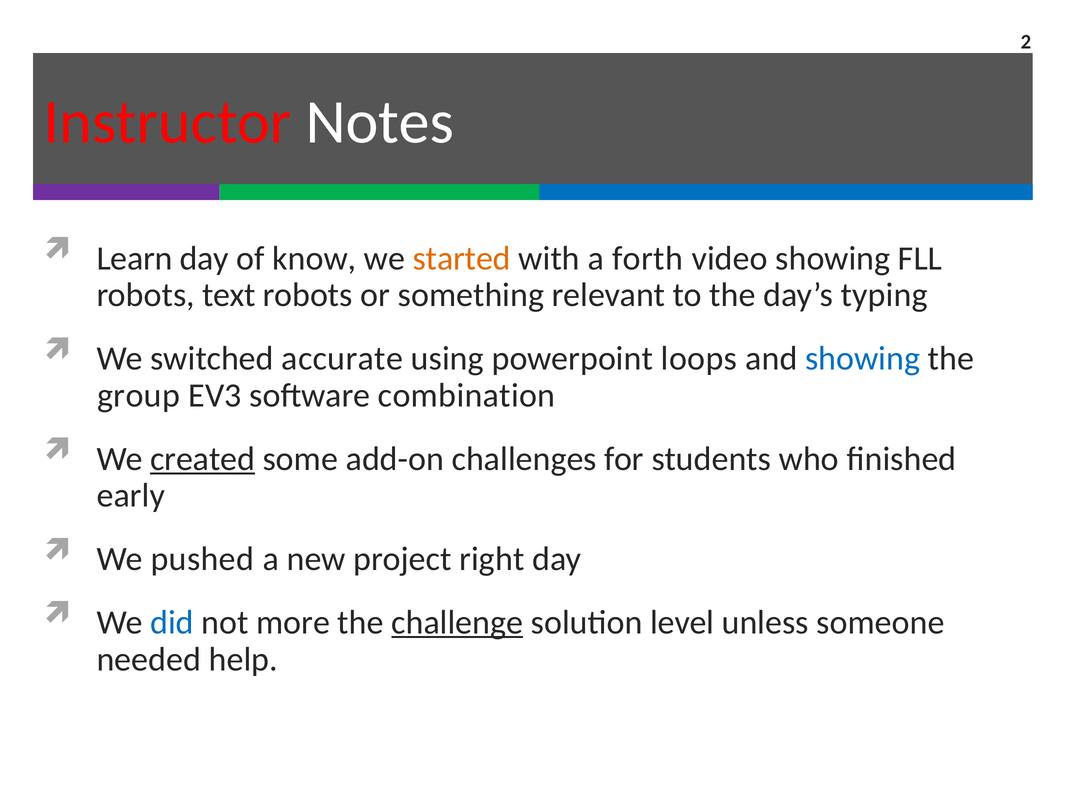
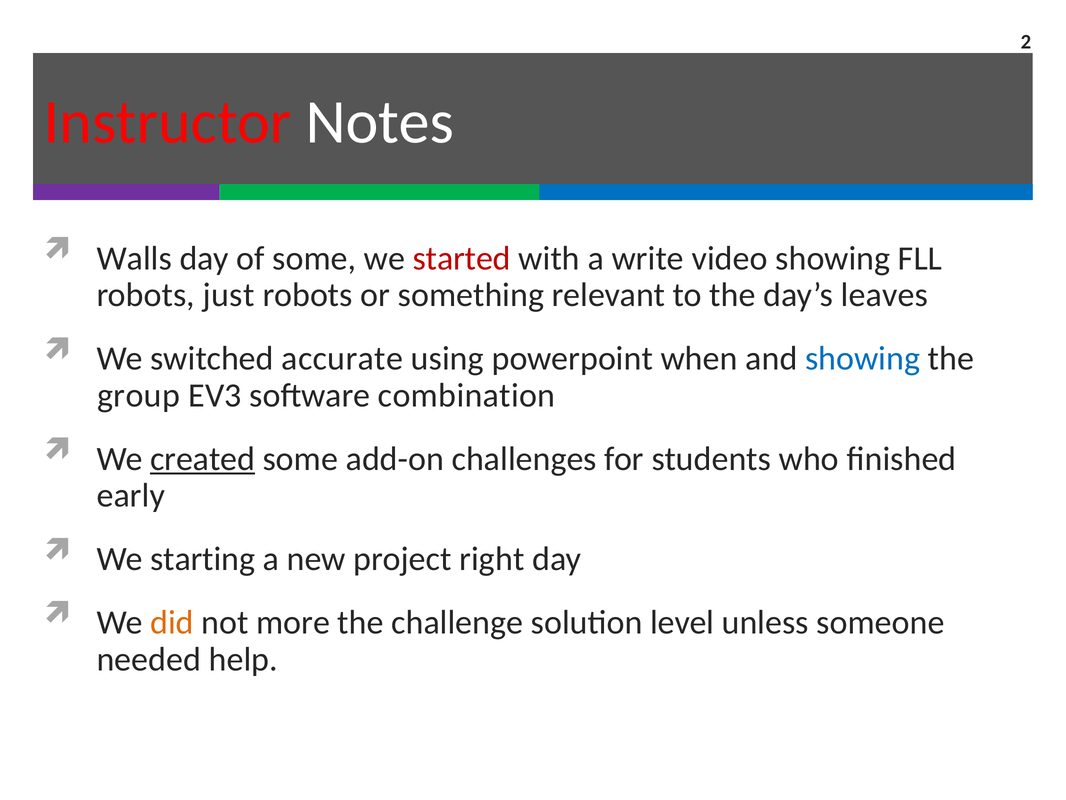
Learn: Learn -> Walls (134, 258)
of know: know -> some (314, 258)
started colour: orange -> red (462, 258)
forth: forth -> write (648, 258)
text: text -> just (229, 295)
typing: typing -> leaves (884, 295)
loops: loops -> when (699, 358)
pushed: pushed -> starting (203, 559)
did colour: blue -> orange (172, 622)
challenge underline: present -> none (457, 622)
